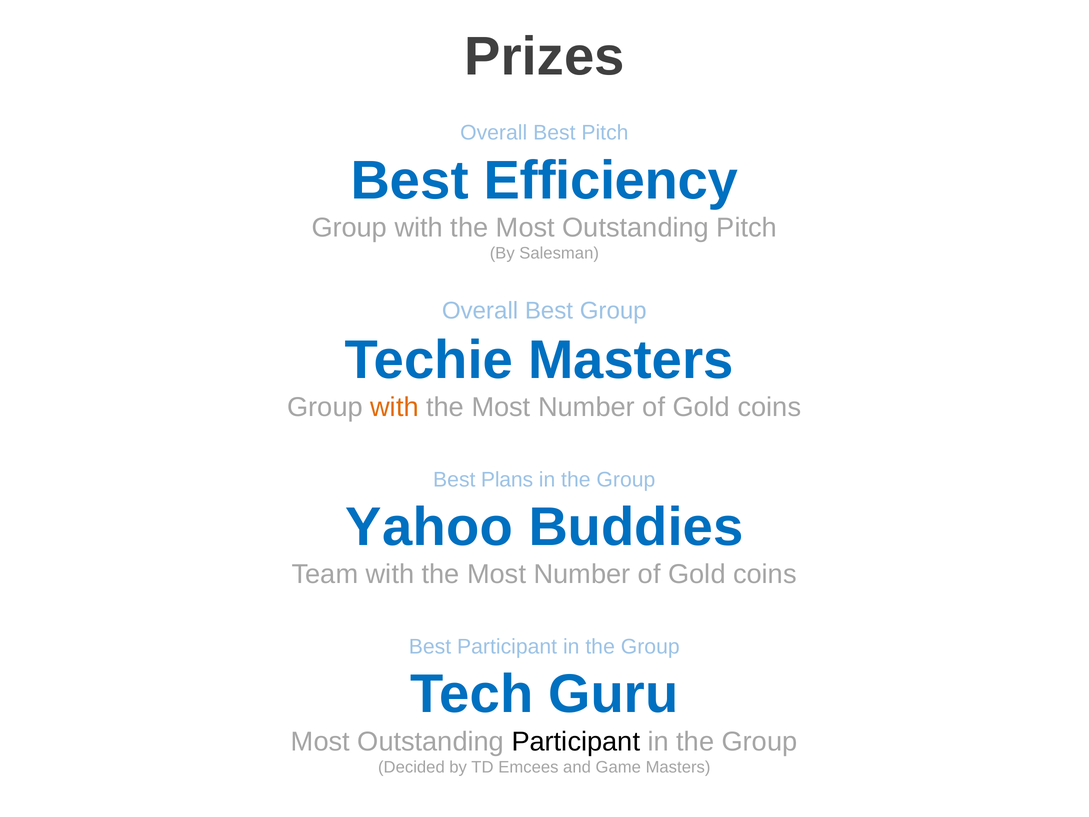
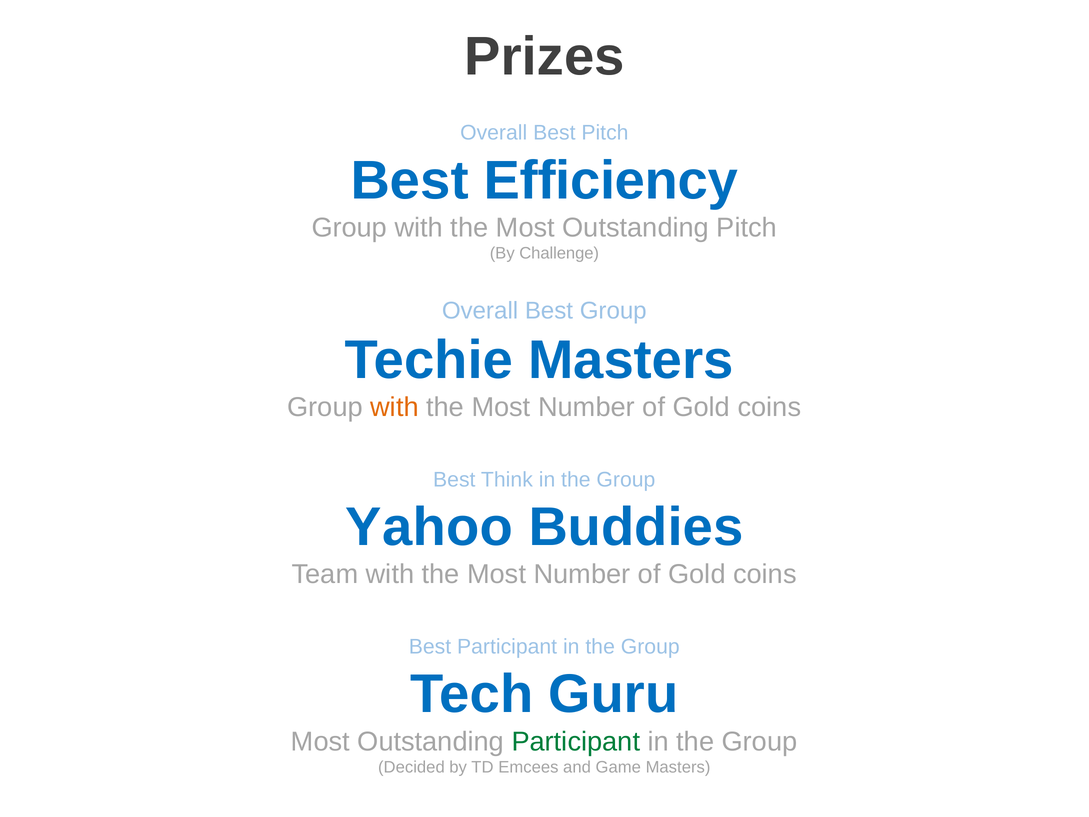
Salesman: Salesman -> Challenge (559, 253)
Plans: Plans -> Think (507, 480)
Participant colour: black -> green (576, 741)
